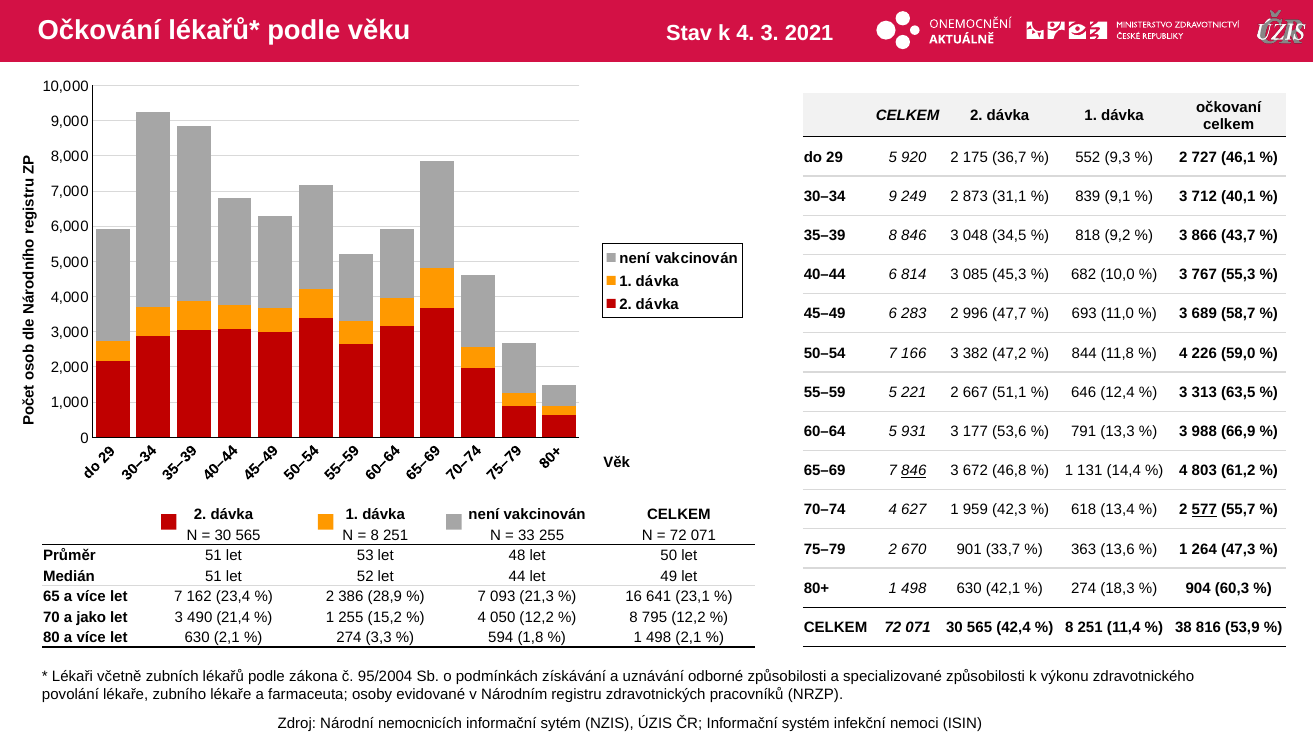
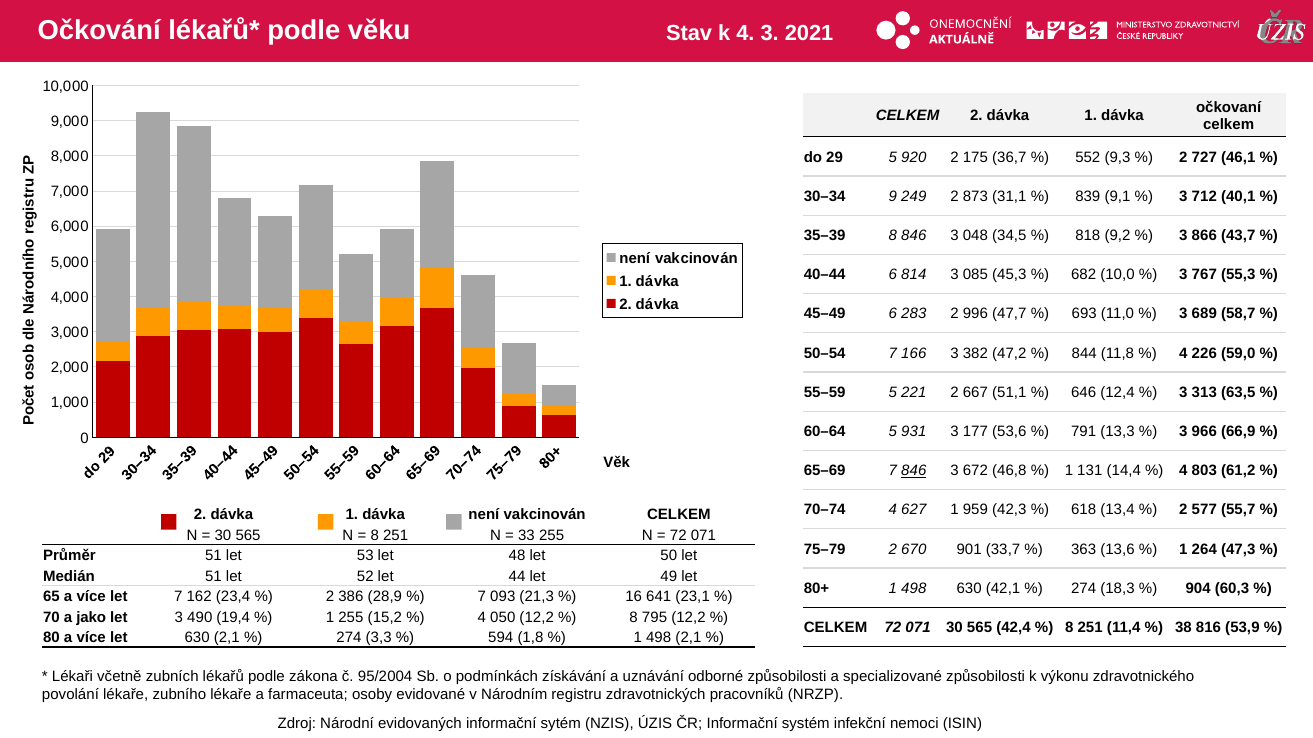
988: 988 -> 966 (1204, 432)
577 underline: present -> none (1204, 510)
21,4: 21,4 -> 19,4 (233, 618)
nemocnicích: nemocnicích -> evidovaných (420, 724)
